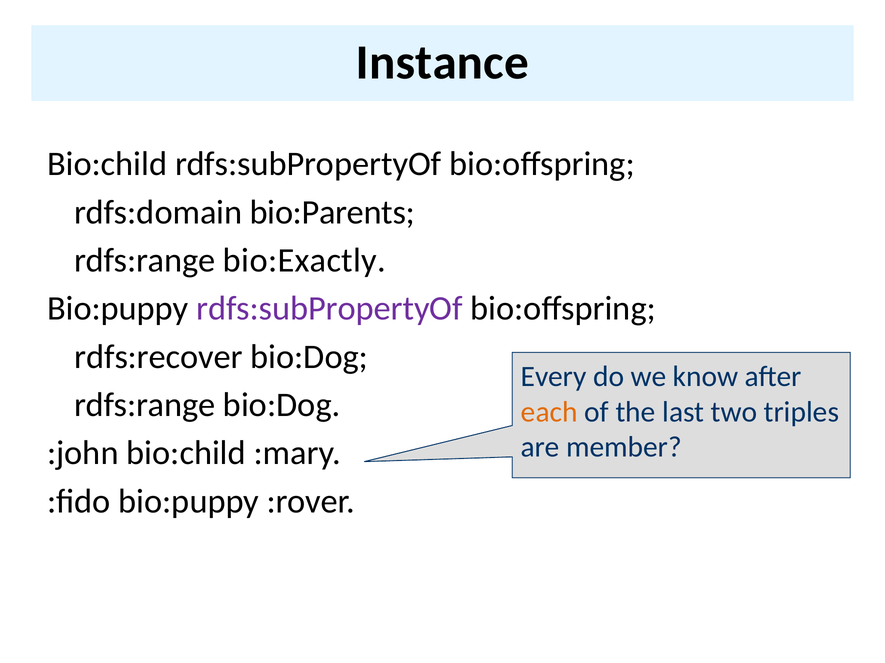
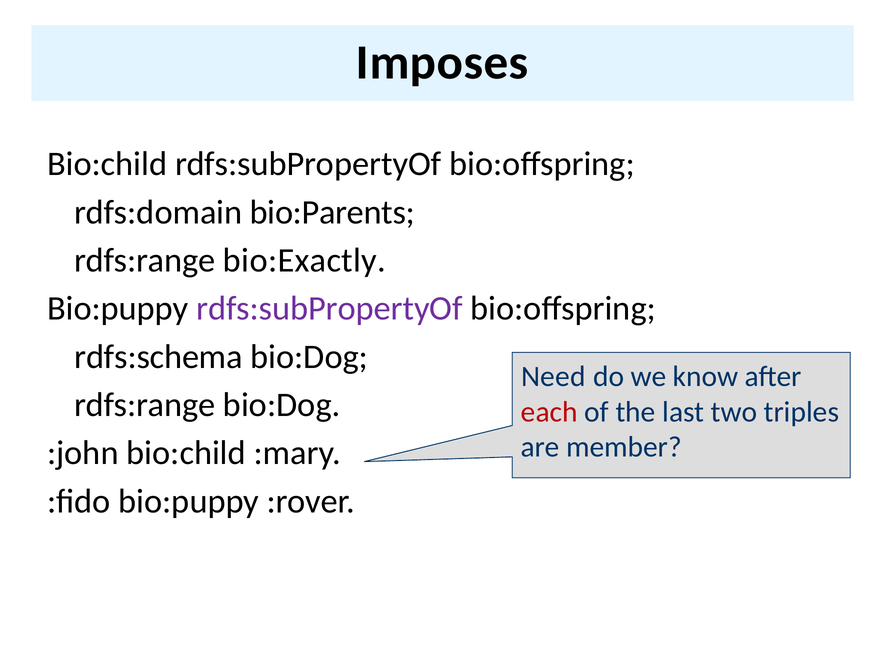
Instance: Instance -> Imposes (442, 63)
rdfs:recover: rdfs:recover -> rdfs:schema (159, 357)
Every: Every -> Need (553, 377)
each colour: orange -> red (549, 412)
